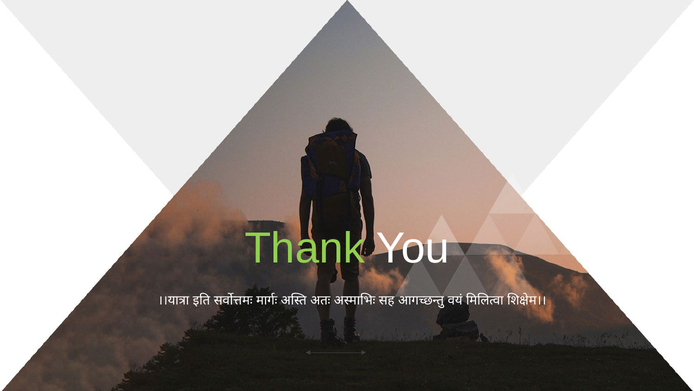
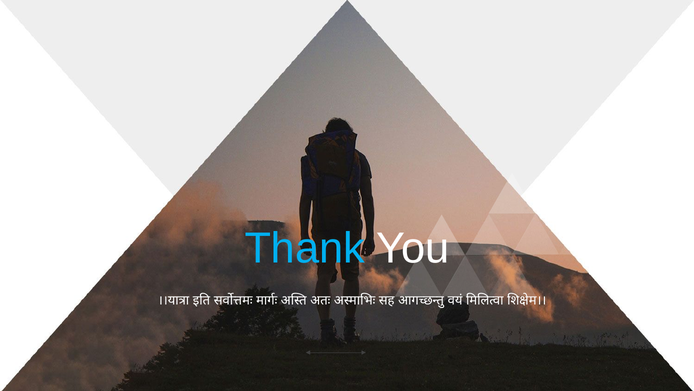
Thank colour: light green -> light blue (305, 248)
